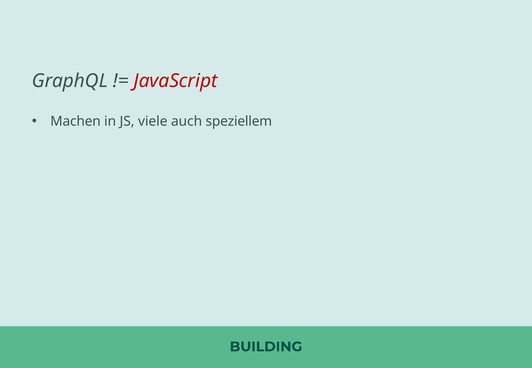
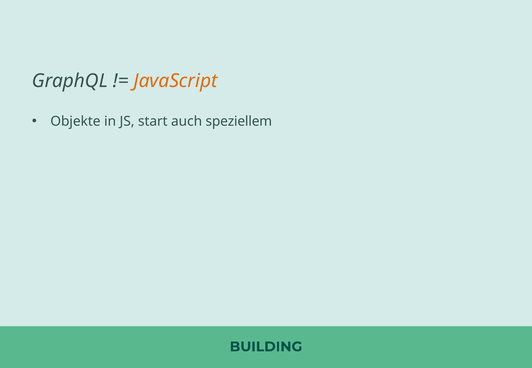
JavaScript colour: red -> orange (176, 81)
Machen: Machen -> Objekte (75, 121)
viele: viele -> start (153, 121)
